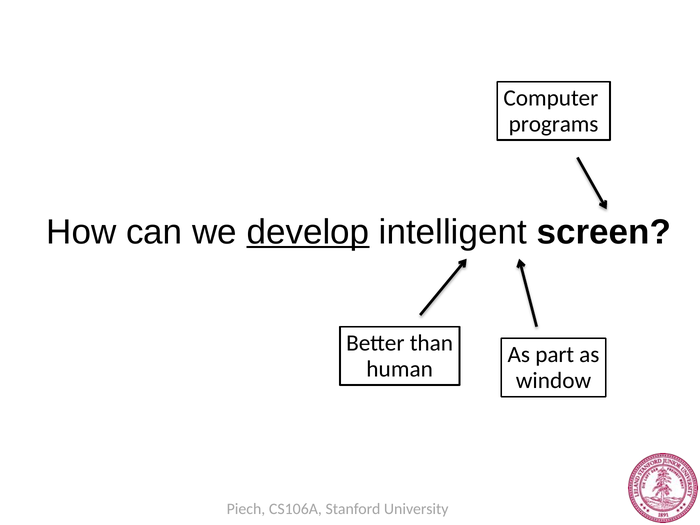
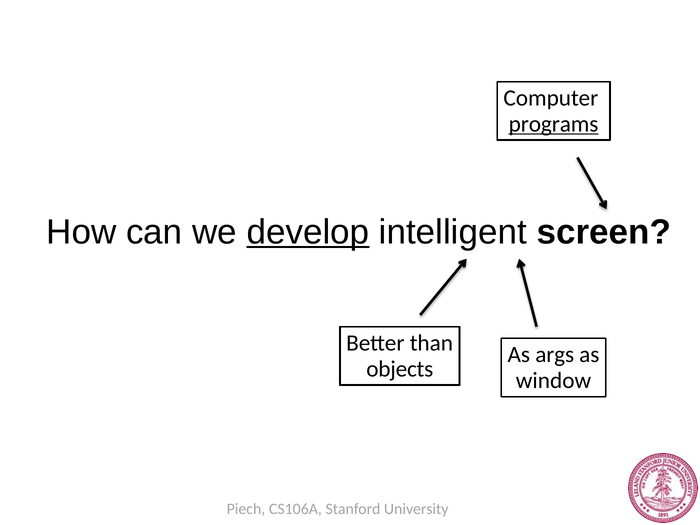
programs underline: none -> present (554, 124)
part: part -> args (555, 355)
human: human -> objects (400, 369)
